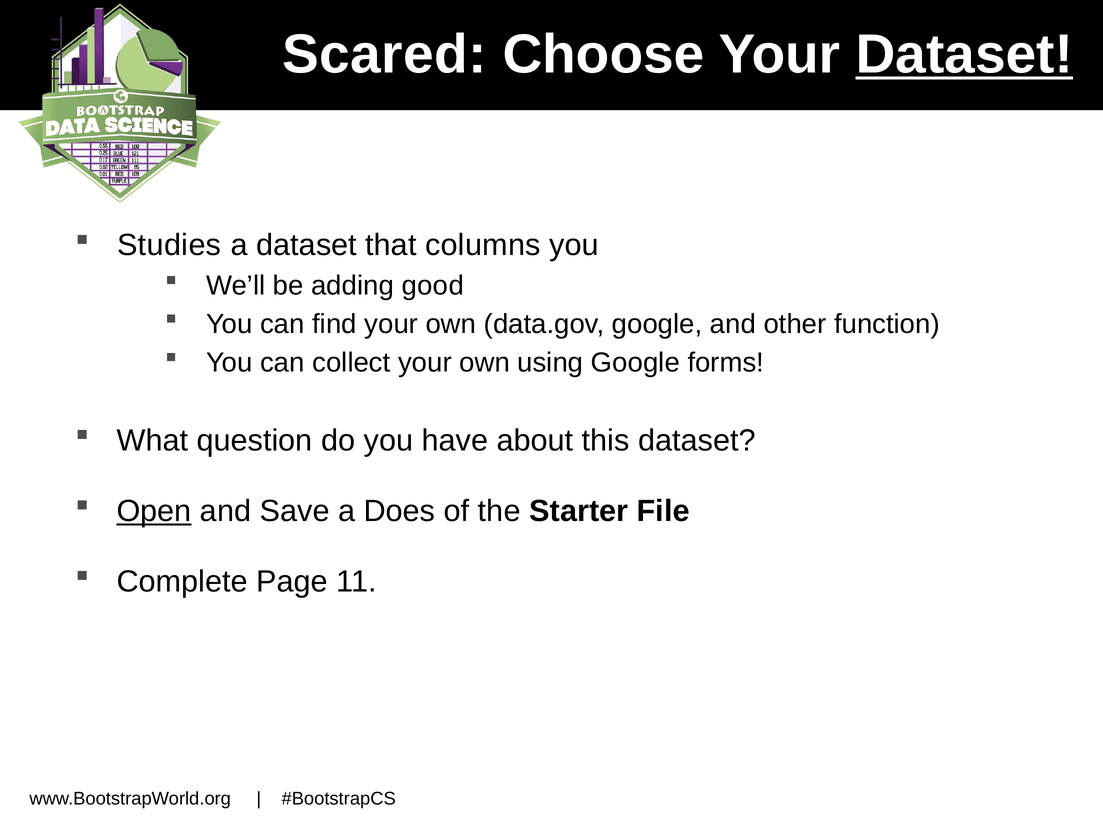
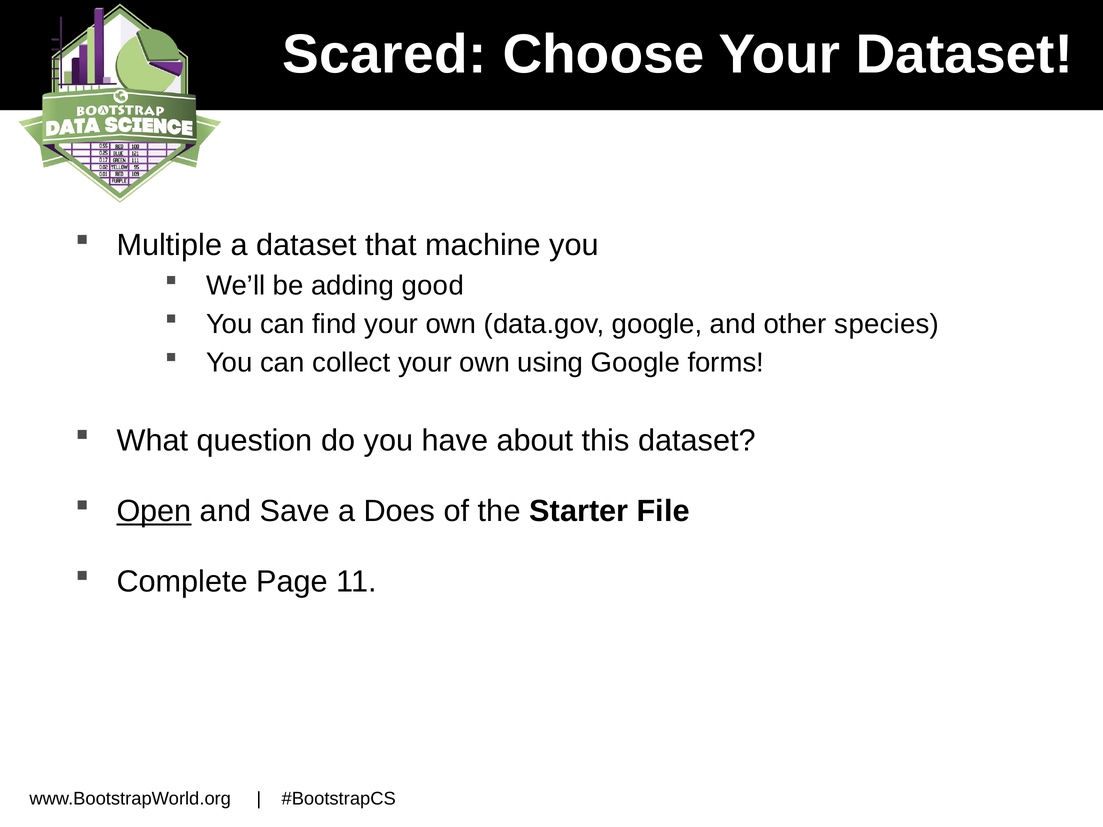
Dataset underline: present -> none (964, 54)
Studies: Studies -> Multiple (169, 245)
columns: columns -> machine (483, 245)
function: function -> species (887, 324)
